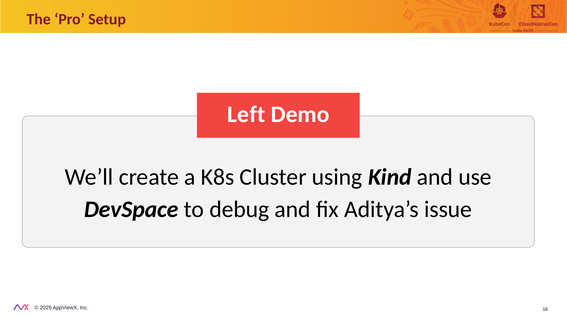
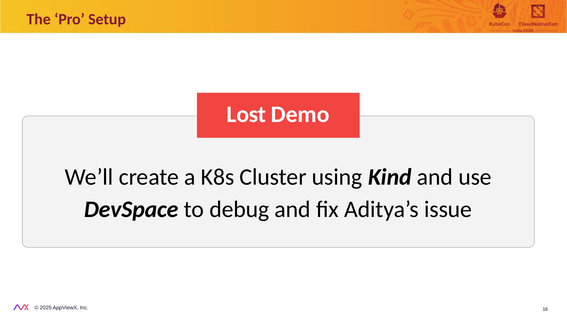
Left: Left -> Lost (246, 114)
